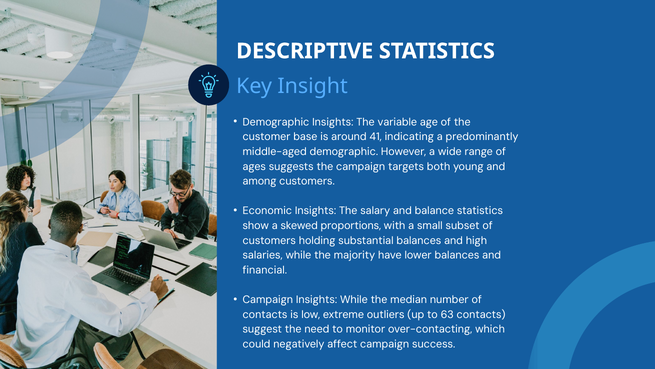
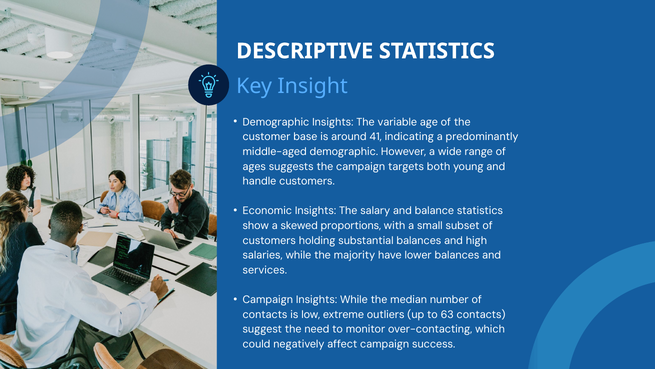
among: among -> handle (259, 181)
financial: financial -> services (265, 270)
